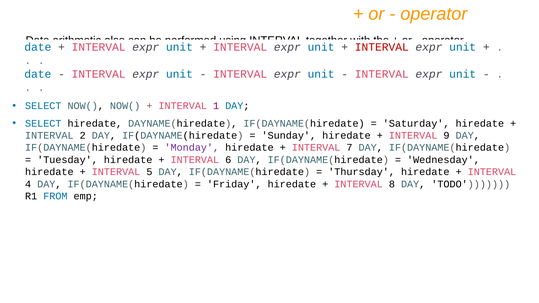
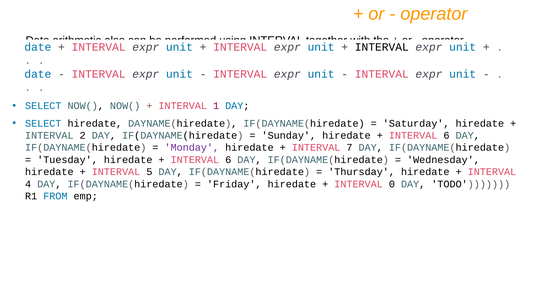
INTERVAL colour: red -> black (382, 47)
9: 9 -> 6 (446, 136)
8: 8 -> 0 (392, 184)
